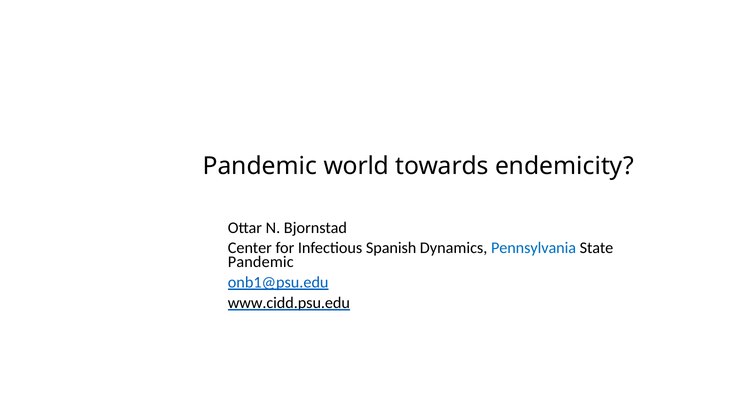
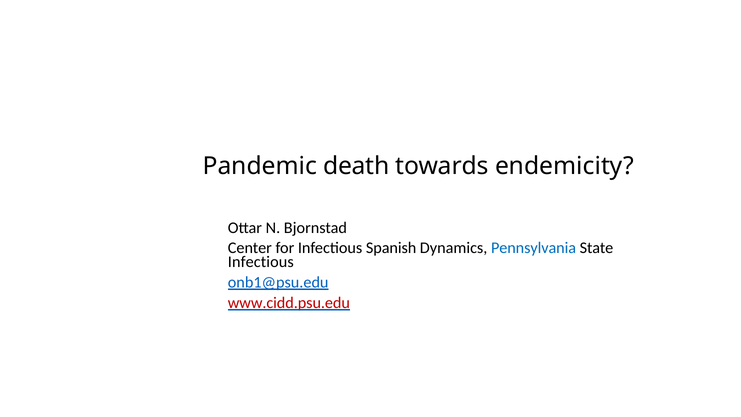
world: world -> death (356, 166)
Pandemic: Pandemic -> Infectious (261, 262)
www.cidd.psu.edu colour: black -> red (289, 303)
